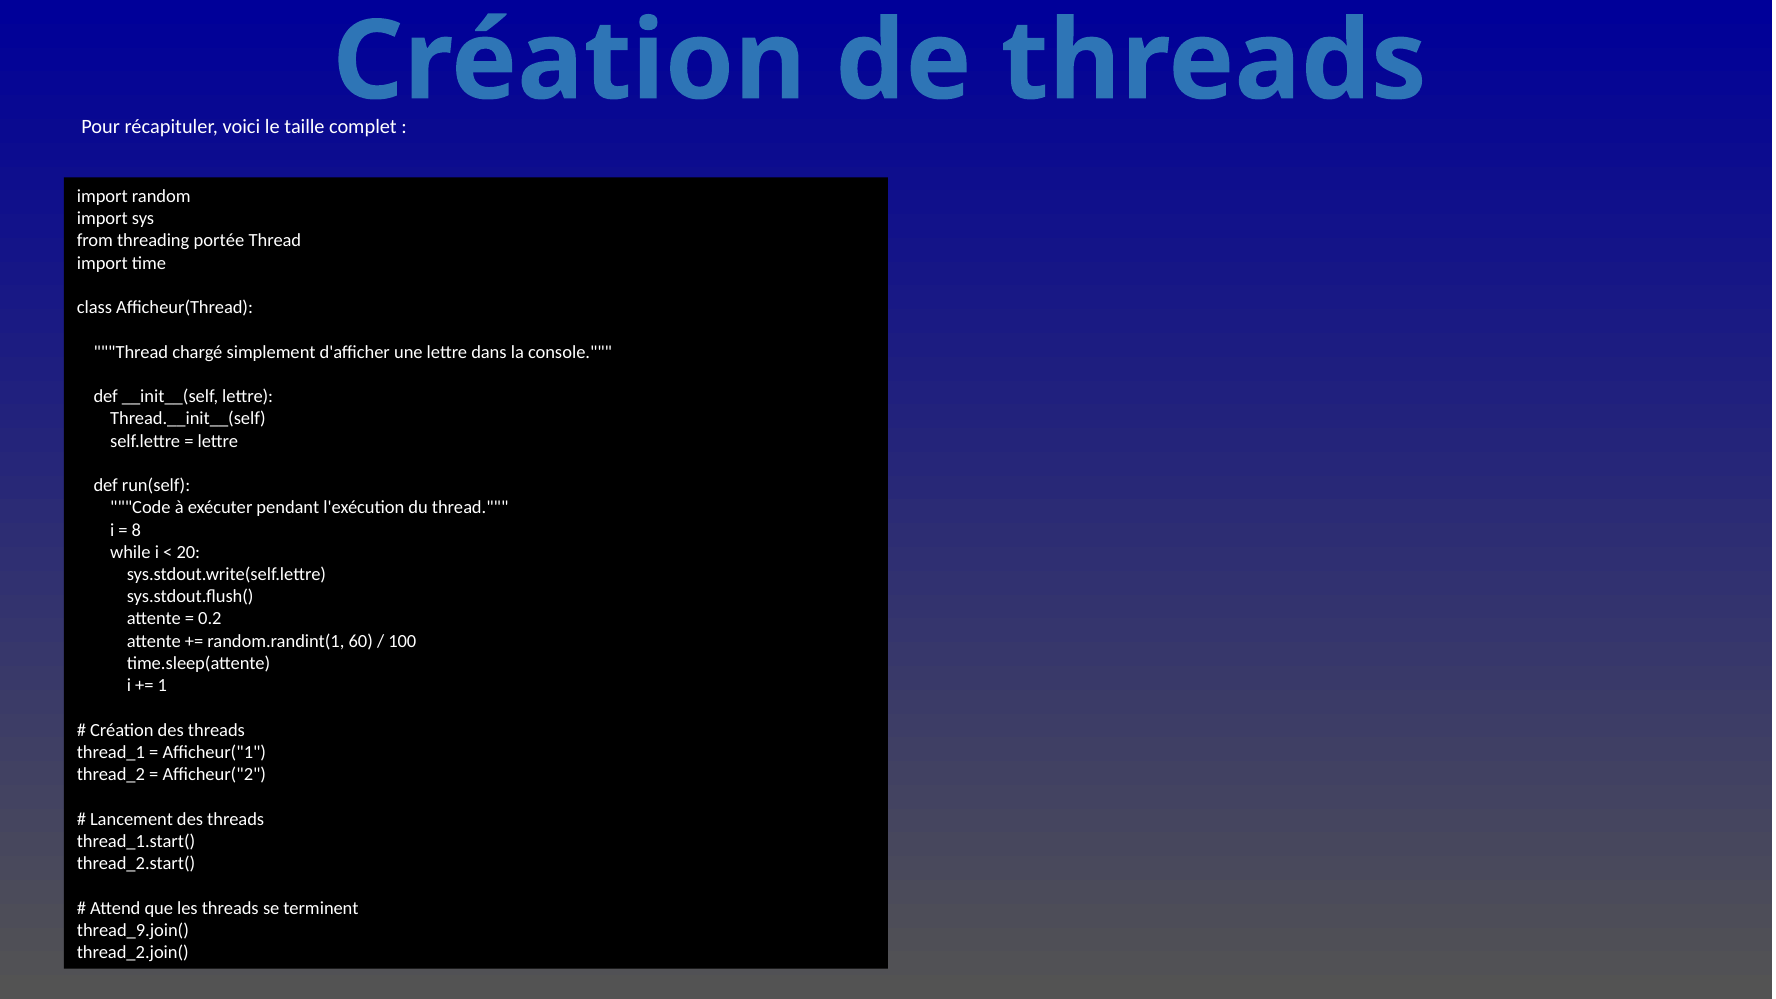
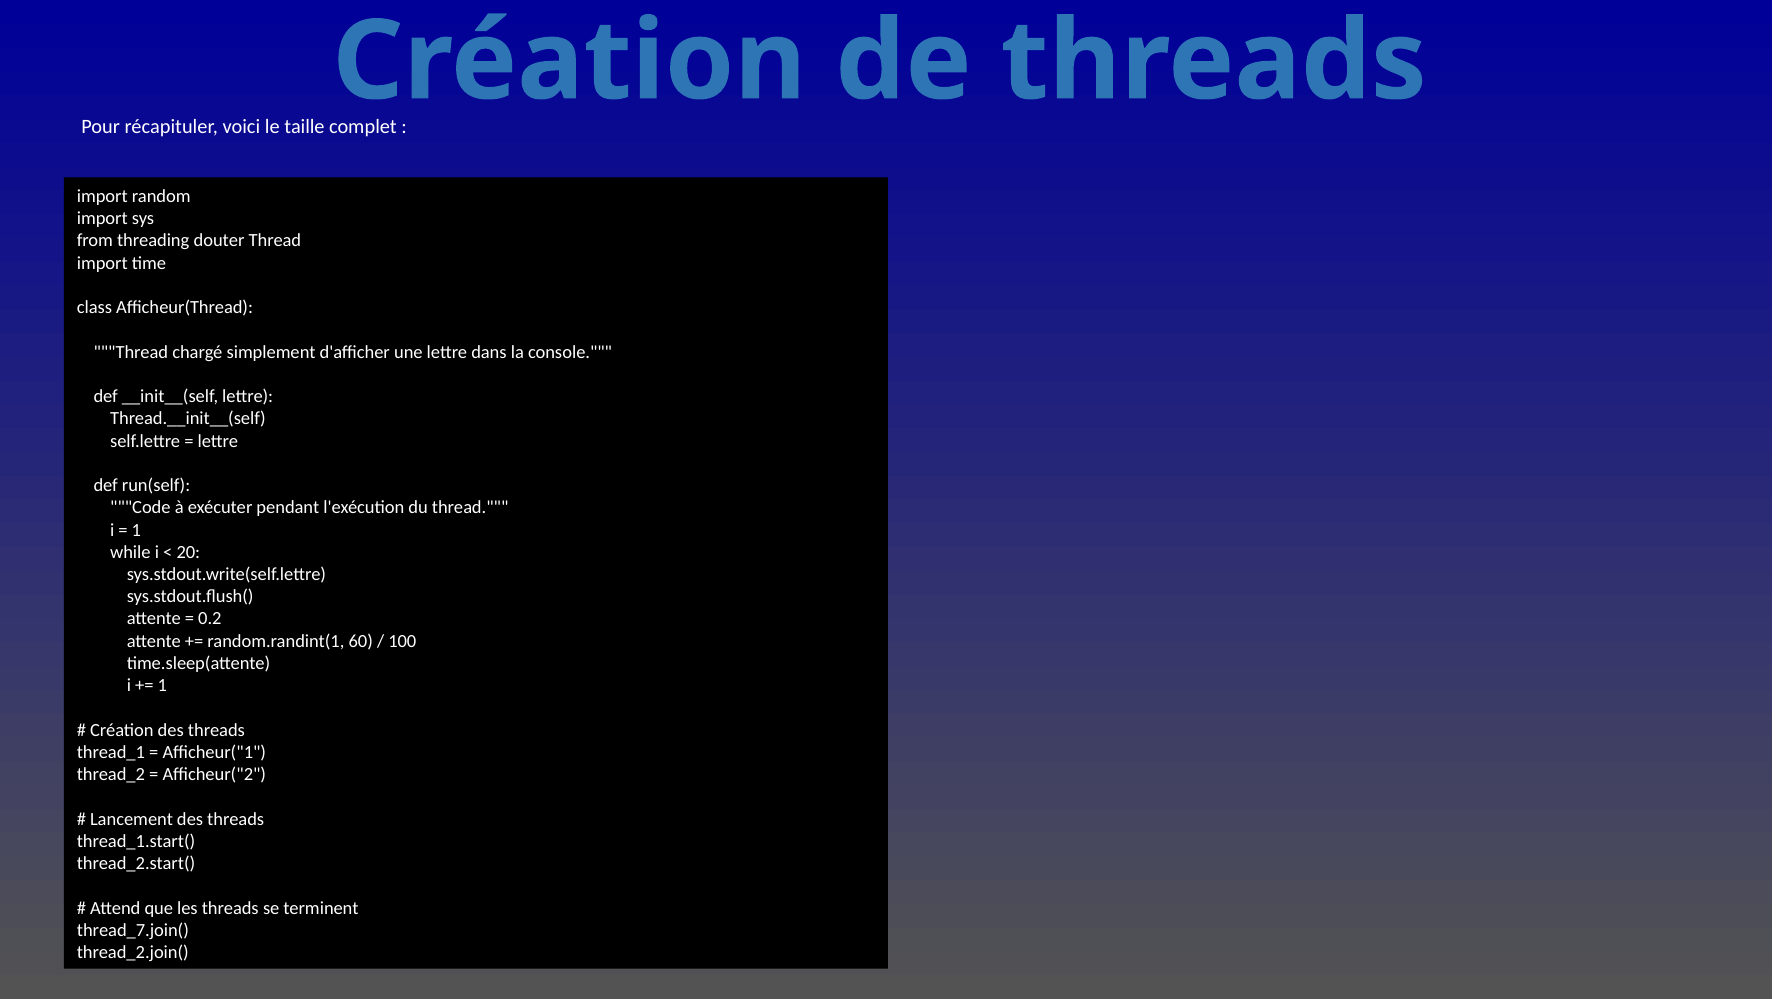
portée: portée -> douter (219, 241)
8: 8 -> 1 (136, 530)
thread_9.join(: thread_9.join( -> thread_7.join( (133, 930)
